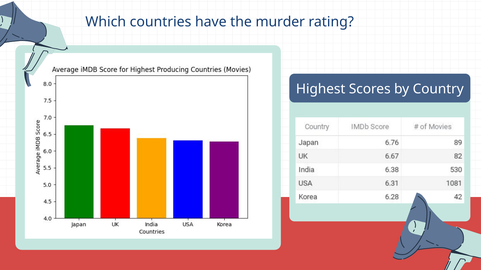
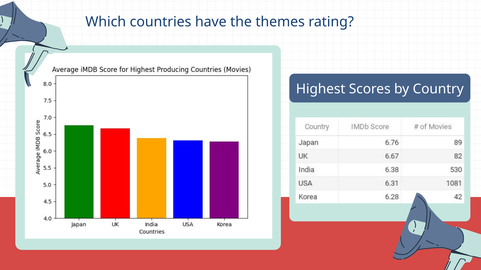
murder: murder -> themes (280, 22)
